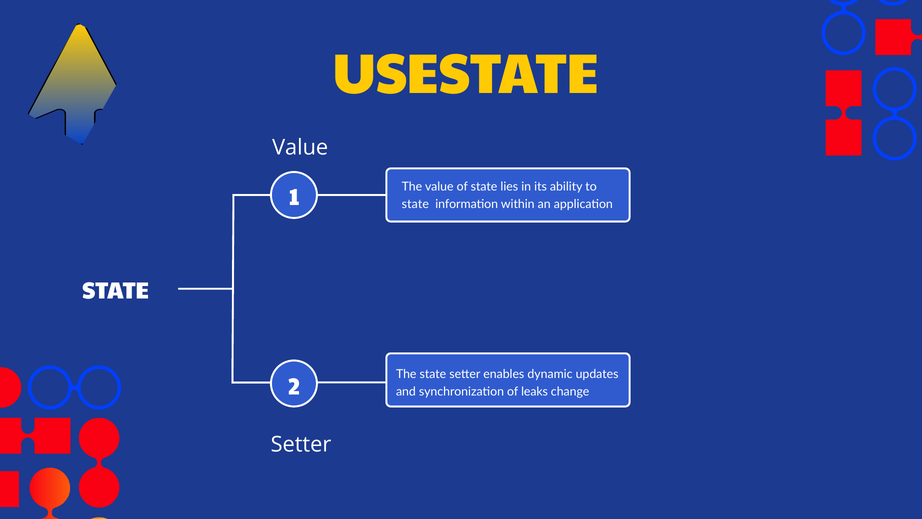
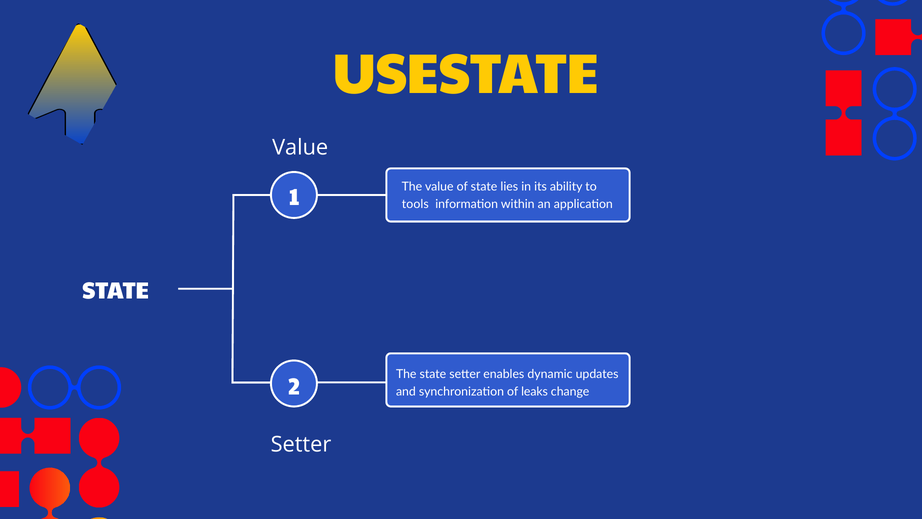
state: state -> tools (415, 204)
